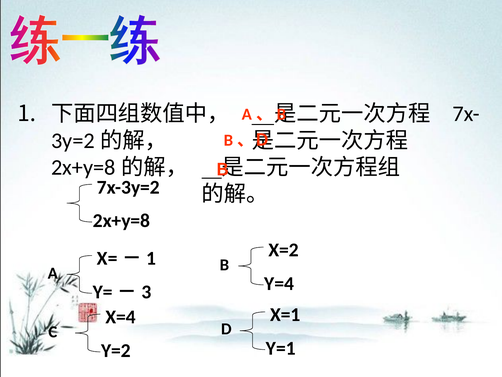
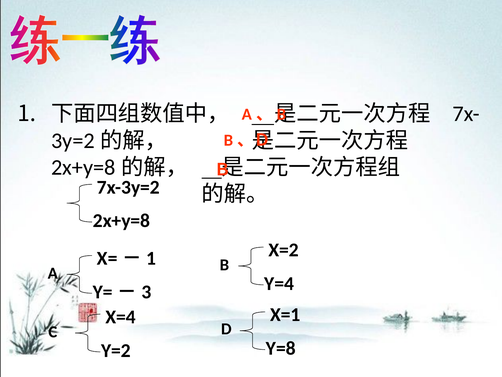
Y=1: Y=1 -> Y=8 (281, 348)
